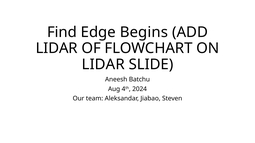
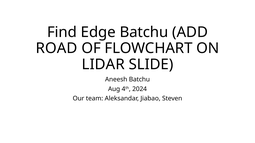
Edge Begins: Begins -> Batchu (144, 32)
LIDAR: LIDAR -> ROAD (57, 48)
